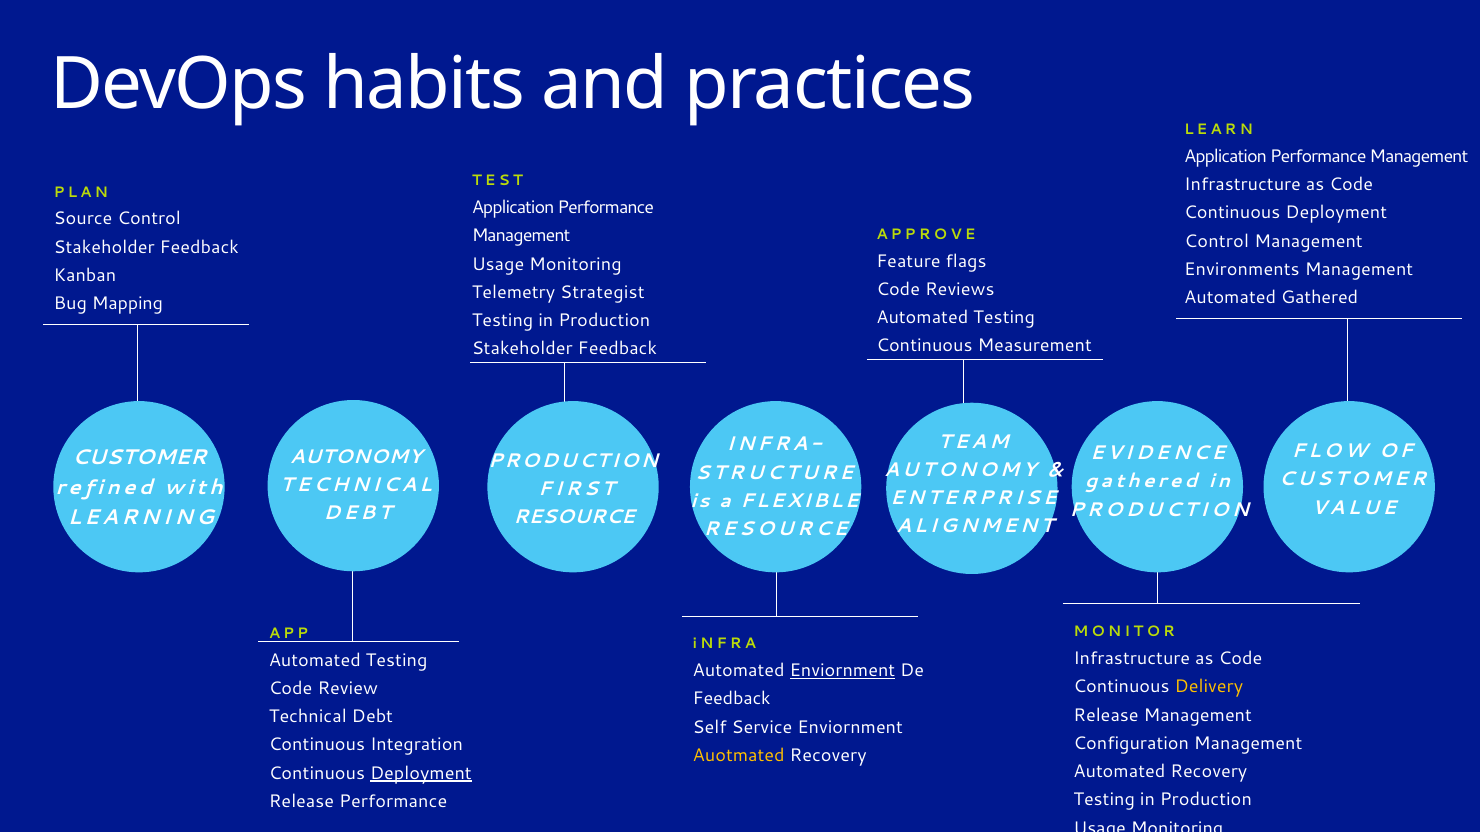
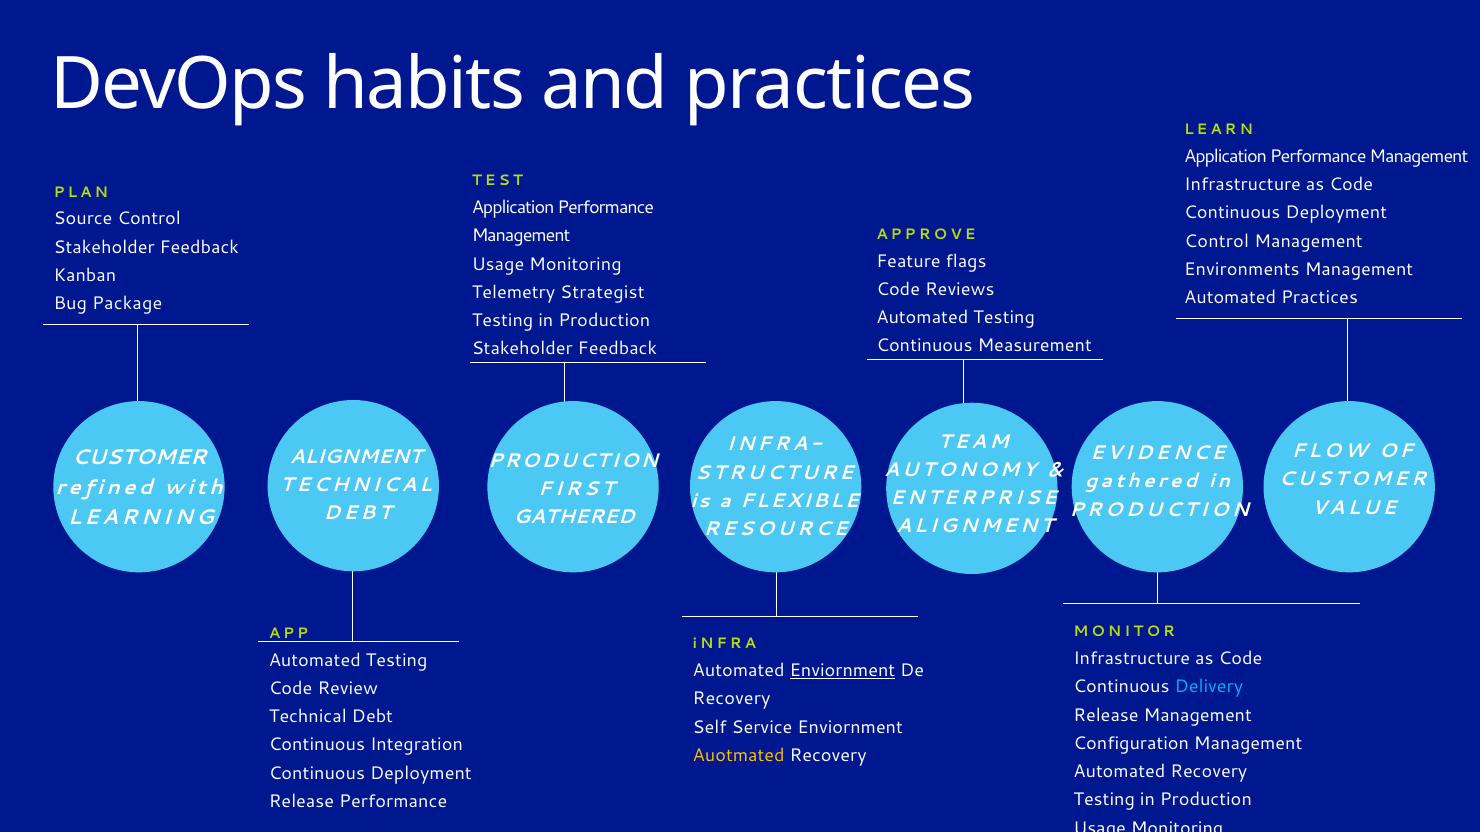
Automated Gathered: Gathered -> Practices (1320, 298)
Mapping: Mapping -> Package (127, 304)
AUTONOMY: AUTONOMY -> ALIGNMENT (356, 457)
RESOURCE: RESOURCE -> GATHERED (574, 518)
Delivery colour: yellow -> light blue (1209, 687)
Feedback: Feedback -> Recovery (732, 699)
Deployment underline: present -> none (421, 774)
